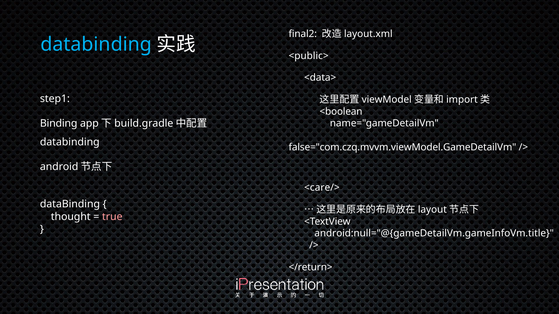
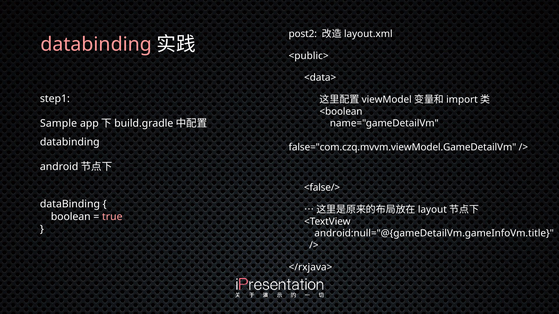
final2: final2 -> post2 (303, 34)
databinding colour: light blue -> pink (96, 44)
Binding: Binding -> Sample (59, 123)
<care/>: <care/> -> <false/> (322, 188)
thought: thought -> boolean (71, 217)
</return>: </return> -> </rxjava> (310, 267)
